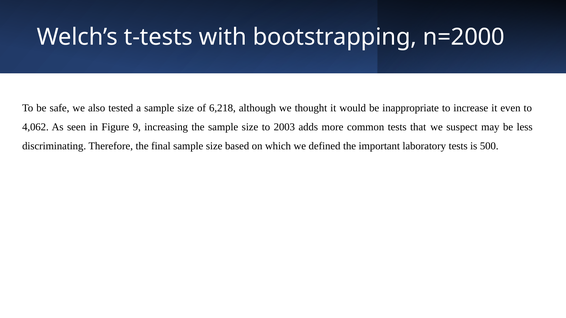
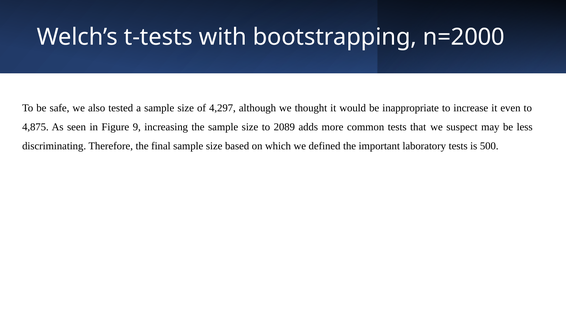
6,218: 6,218 -> 4,297 (222, 108)
4,062: 4,062 -> 4,875 (35, 127)
2003: 2003 -> 2089 (284, 127)
